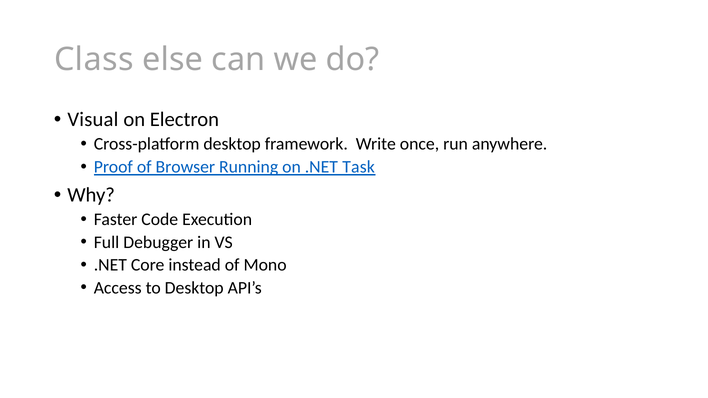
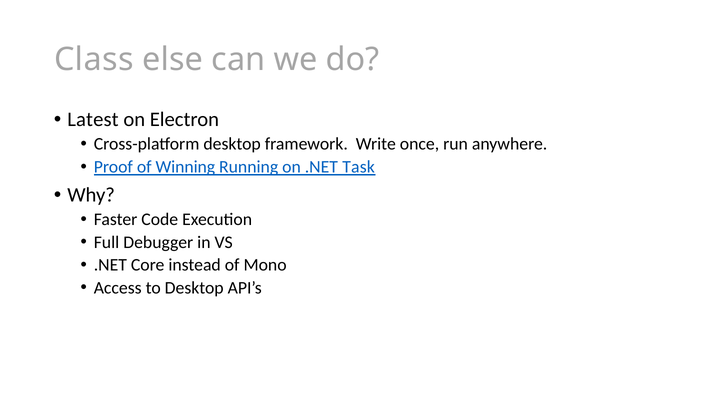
Visual: Visual -> Latest (93, 120)
Browser: Browser -> Winning (185, 167)
